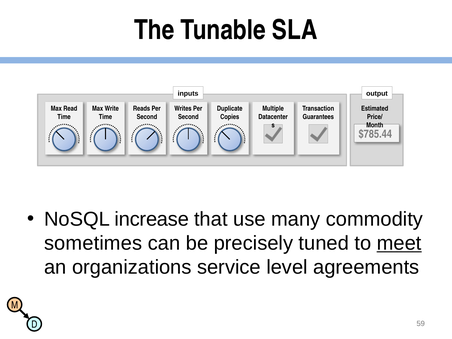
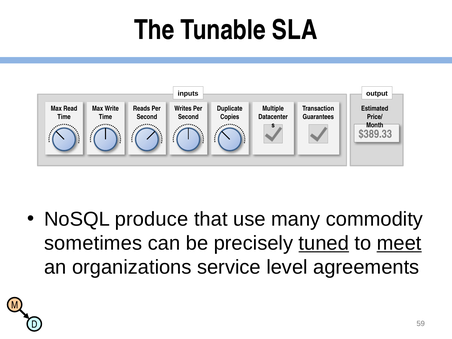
$785.44: $785.44 -> $389.33 (375, 134)
increase: increase -> produce (152, 219)
tuned underline: none -> present (324, 243)
